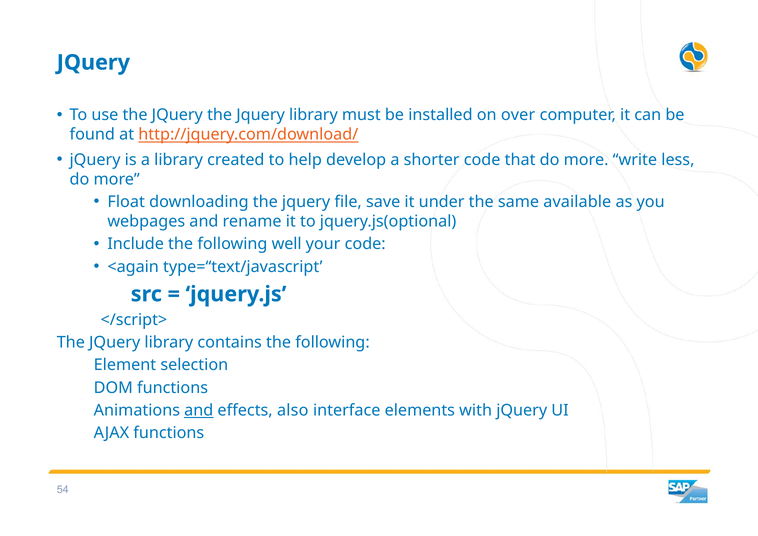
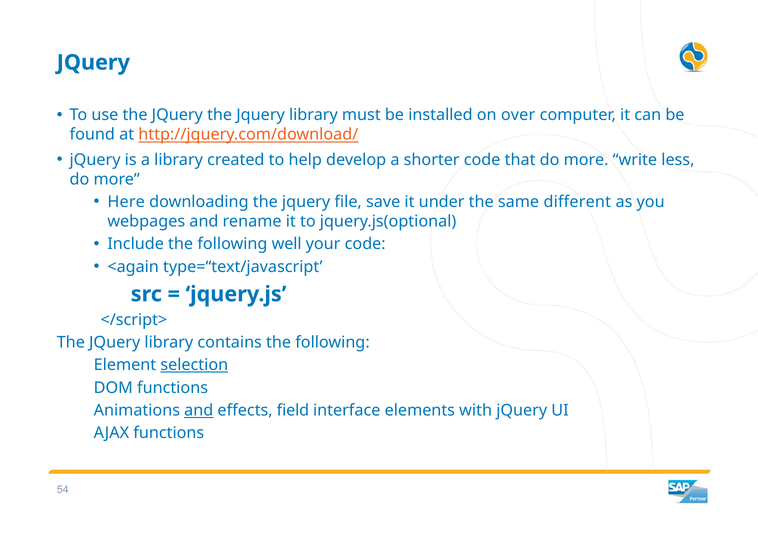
Float: Float -> Here (126, 202)
available: available -> different (577, 202)
selection underline: none -> present (194, 365)
also: also -> field (293, 411)
